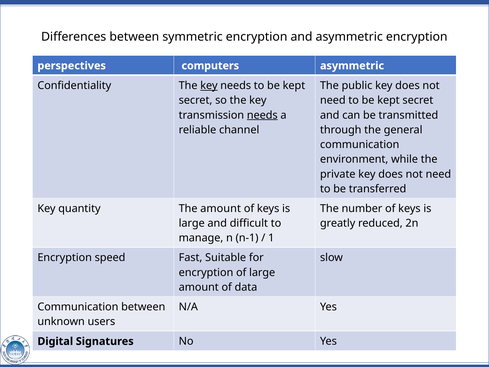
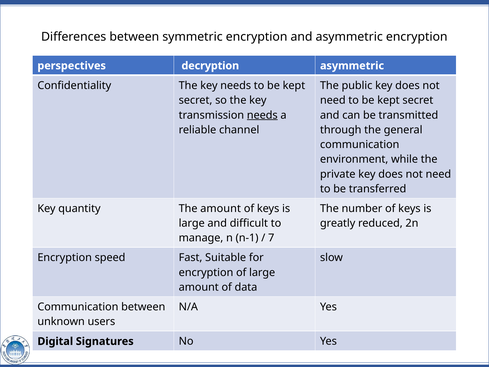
computers: computers -> decryption (210, 66)
key underline: present -> none (209, 86)
1: 1 -> 7 (271, 238)
